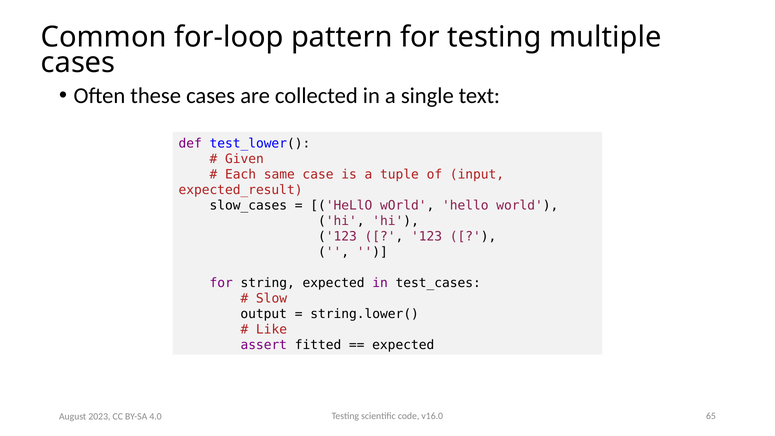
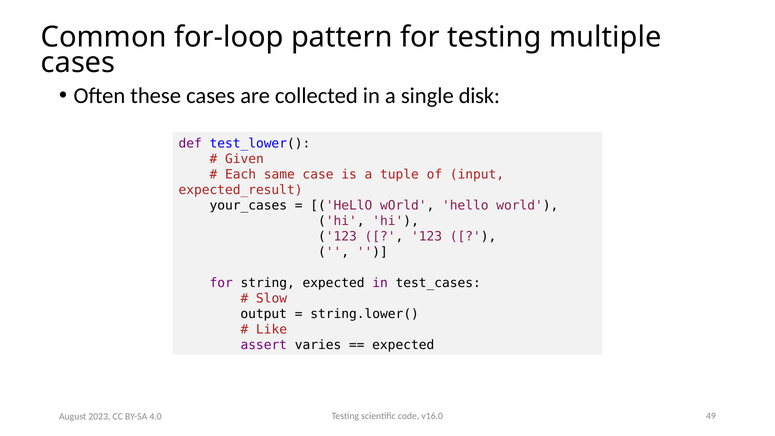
text: text -> disk (479, 96)
slow_cases: slow_cases -> your_cases (248, 205)
fitted: fitted -> varies (318, 345)
65: 65 -> 49 (711, 416)
